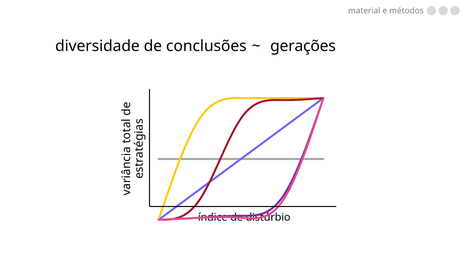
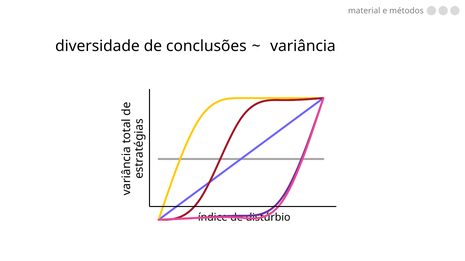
gerações: gerações -> variância (303, 46)
